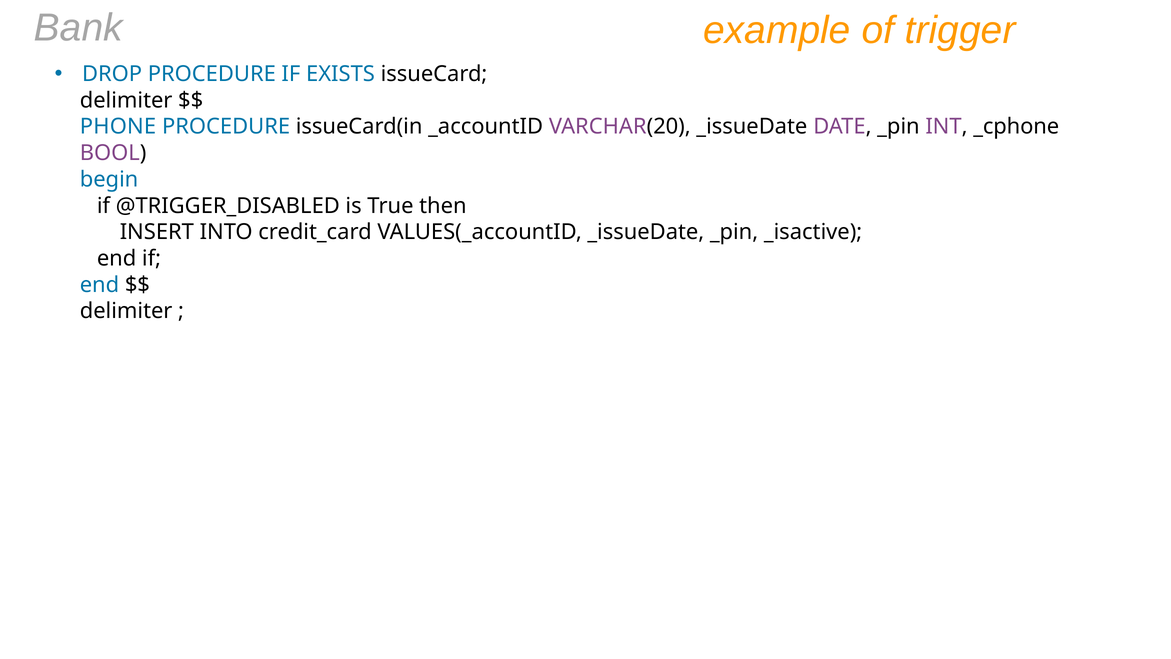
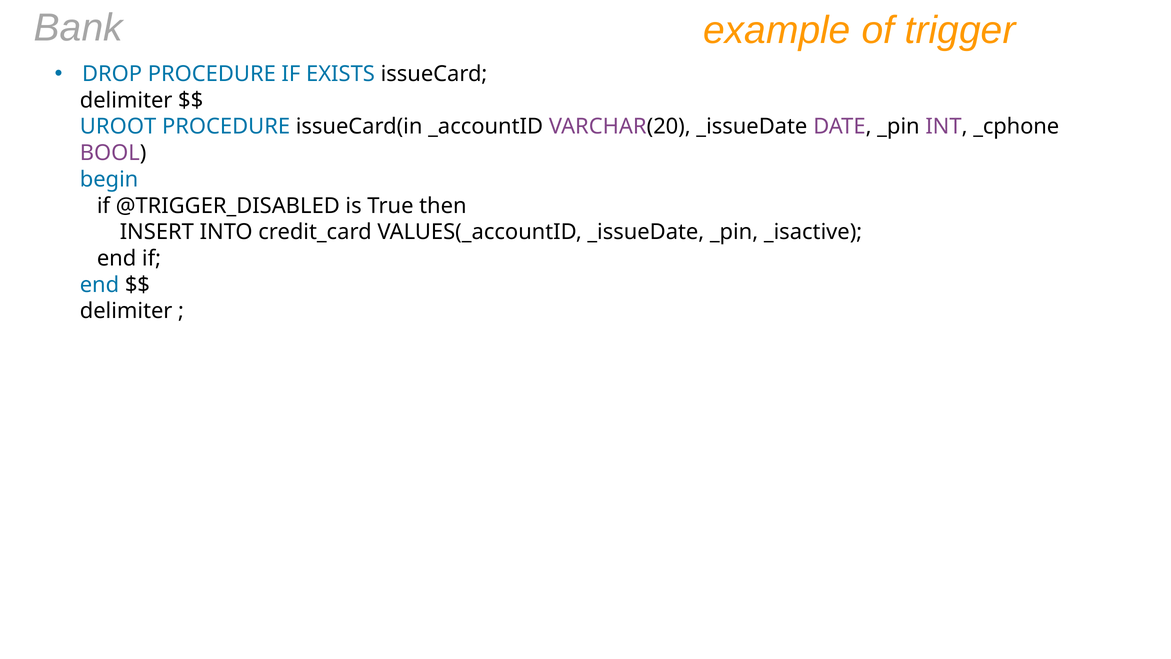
PHONE: PHONE -> UROOT (118, 127)
